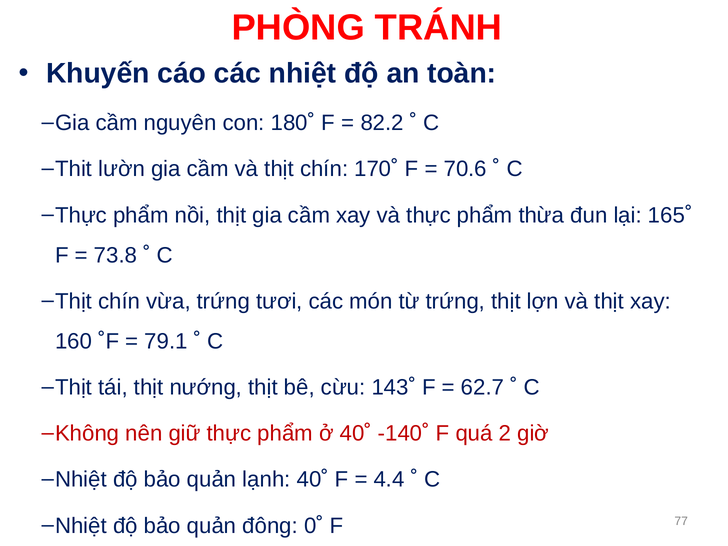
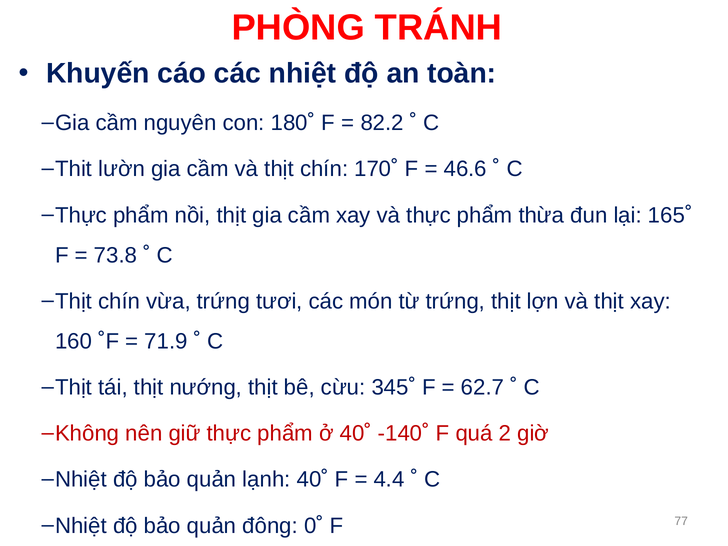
70.6: 70.6 -> 46.6 (465, 169)
79.1: 79.1 -> 71.9 (166, 341)
143˚: 143˚ -> 345˚ (394, 387)
